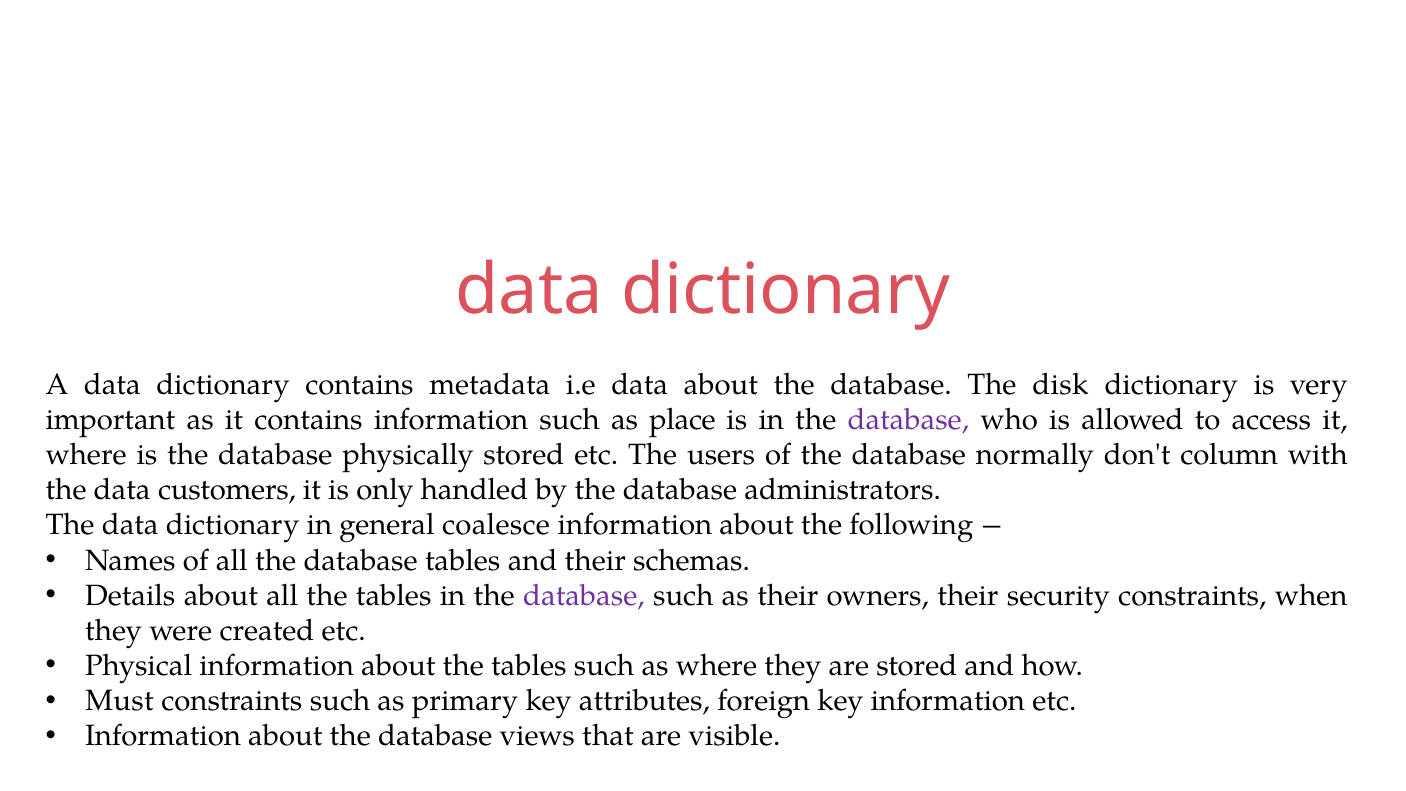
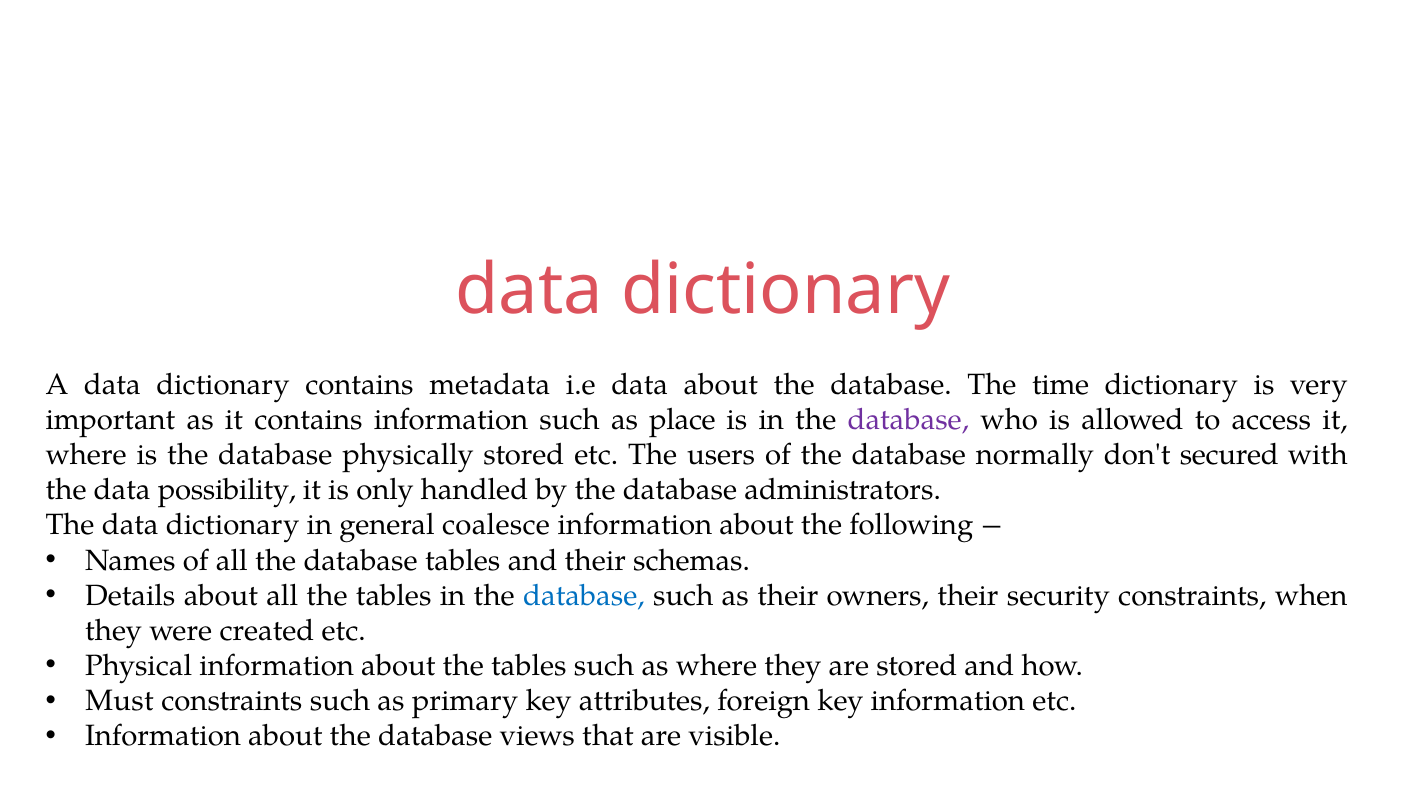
disk: disk -> time (1061, 385)
column: column -> secured (1229, 455)
customers: customers -> possibility (227, 490)
database colour: purple -> blue (584, 596)
